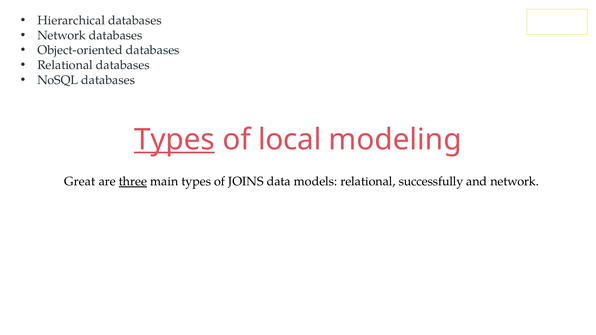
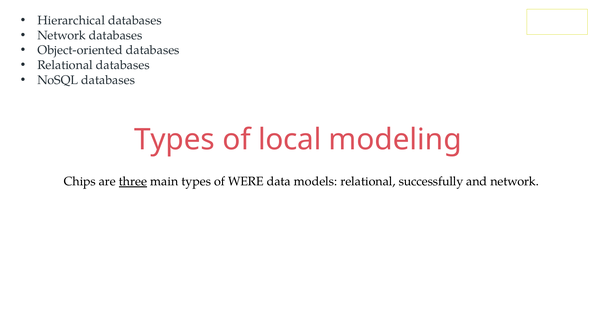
Types underline: present -> none (174, 140)
Great: Great -> Chips (80, 182)
JOINS: JOINS -> WERE (246, 182)
